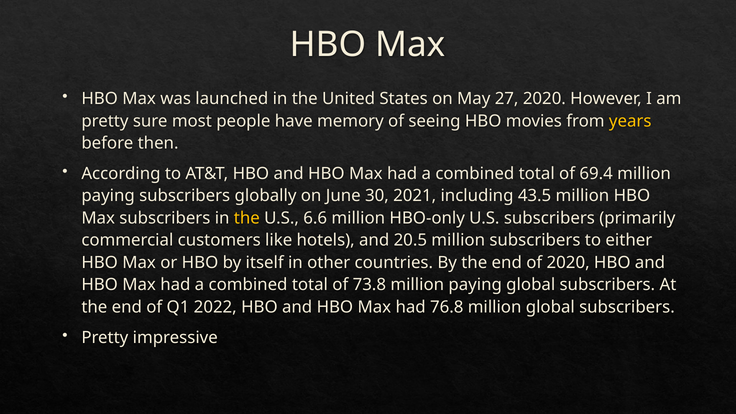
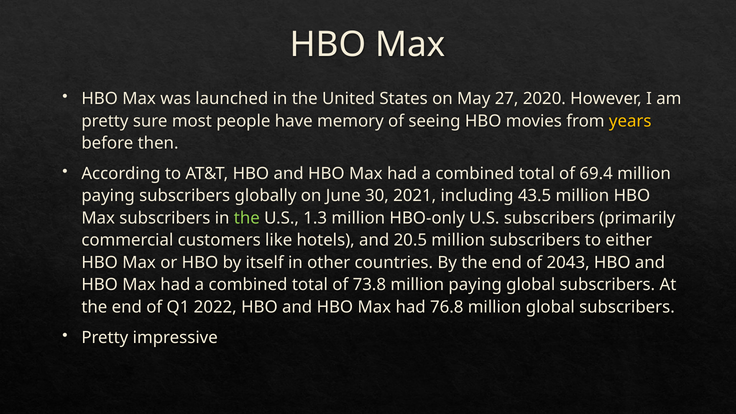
the colour: yellow -> light green (247, 218)
6.6: 6.6 -> 1.3 (315, 218)
of 2020: 2020 -> 2043 (568, 263)
